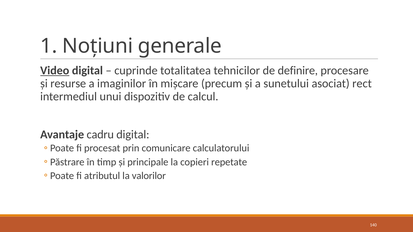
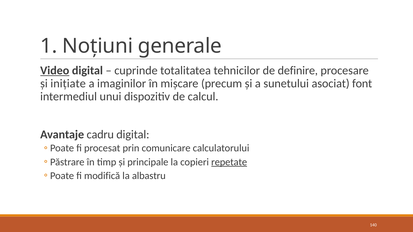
resurse: resurse -> inițiate (68, 84)
rect: rect -> font (362, 84)
repetate underline: none -> present (229, 162)
atributul: atributul -> modifică (102, 176)
valorilor: valorilor -> albastru (149, 176)
